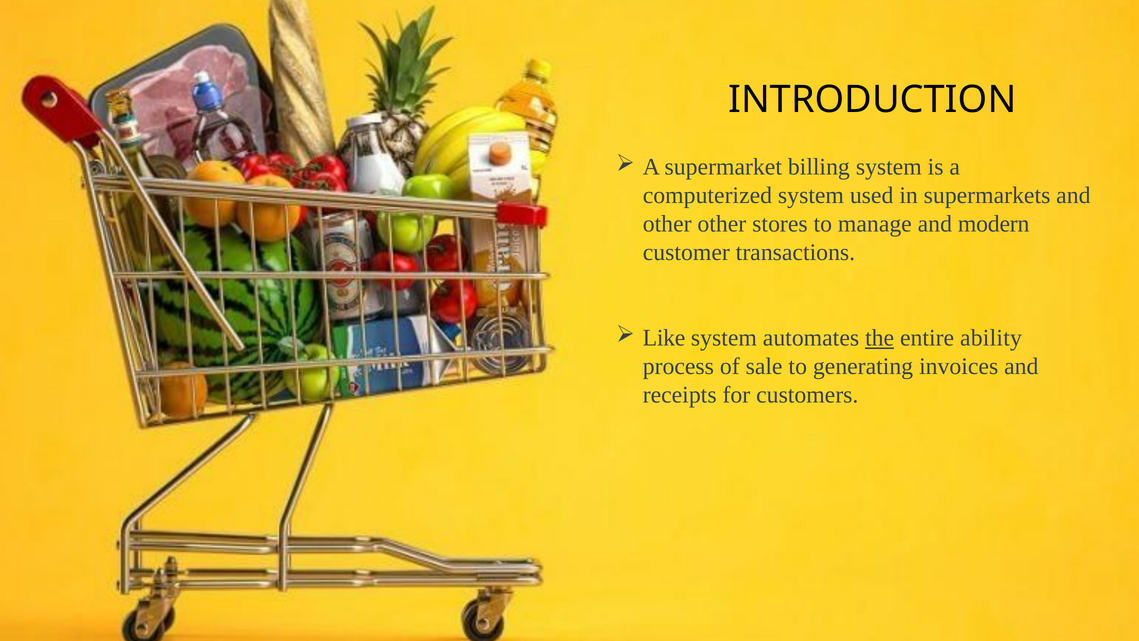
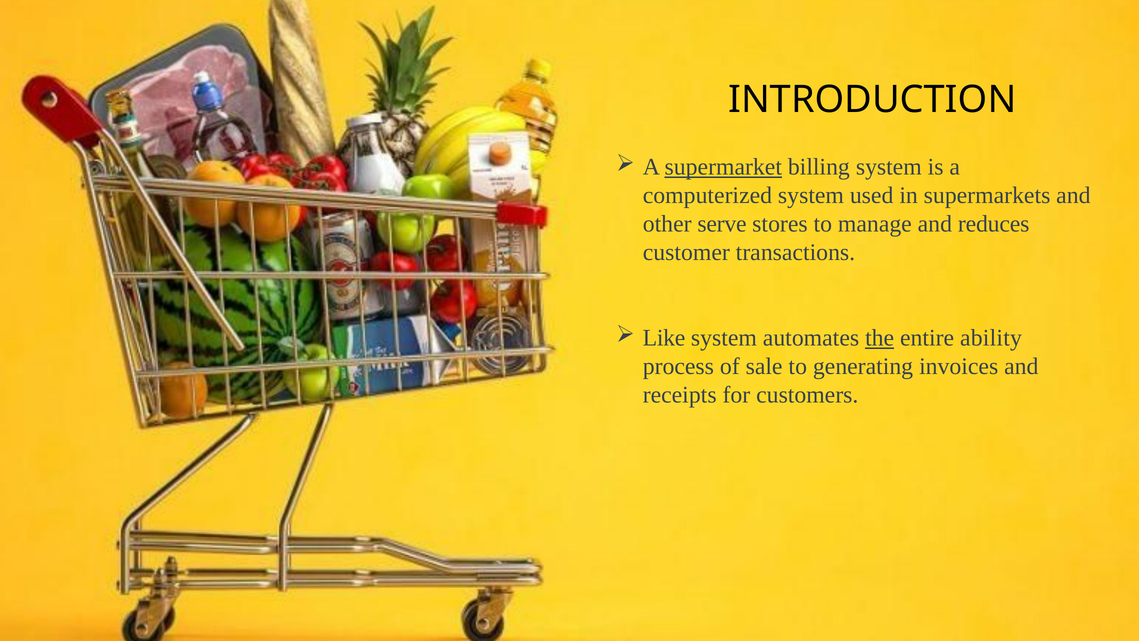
supermarket underline: none -> present (723, 167)
other other: other -> serve (722, 224)
modern: modern -> reduces (994, 224)
